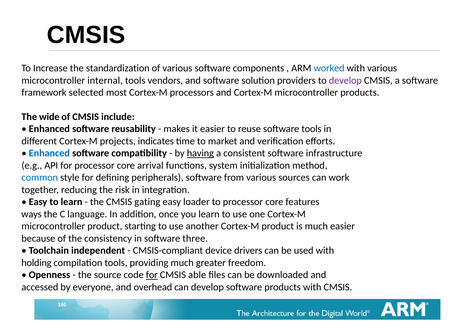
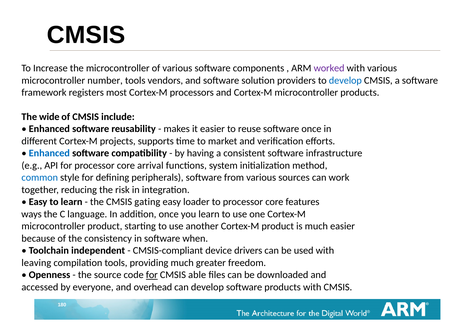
the standardization: standardization -> microcontroller (118, 68)
worked colour: blue -> purple (329, 68)
internal: internal -> number (105, 80)
develop colour: purple -> blue (345, 80)
selected: selected -> registers (86, 93)
software tools: tools -> once (311, 129)
indicates: indicates -> supports (156, 141)
having underline: present -> none (200, 154)
three: three -> when (195, 239)
holding: holding -> leaving (36, 263)
